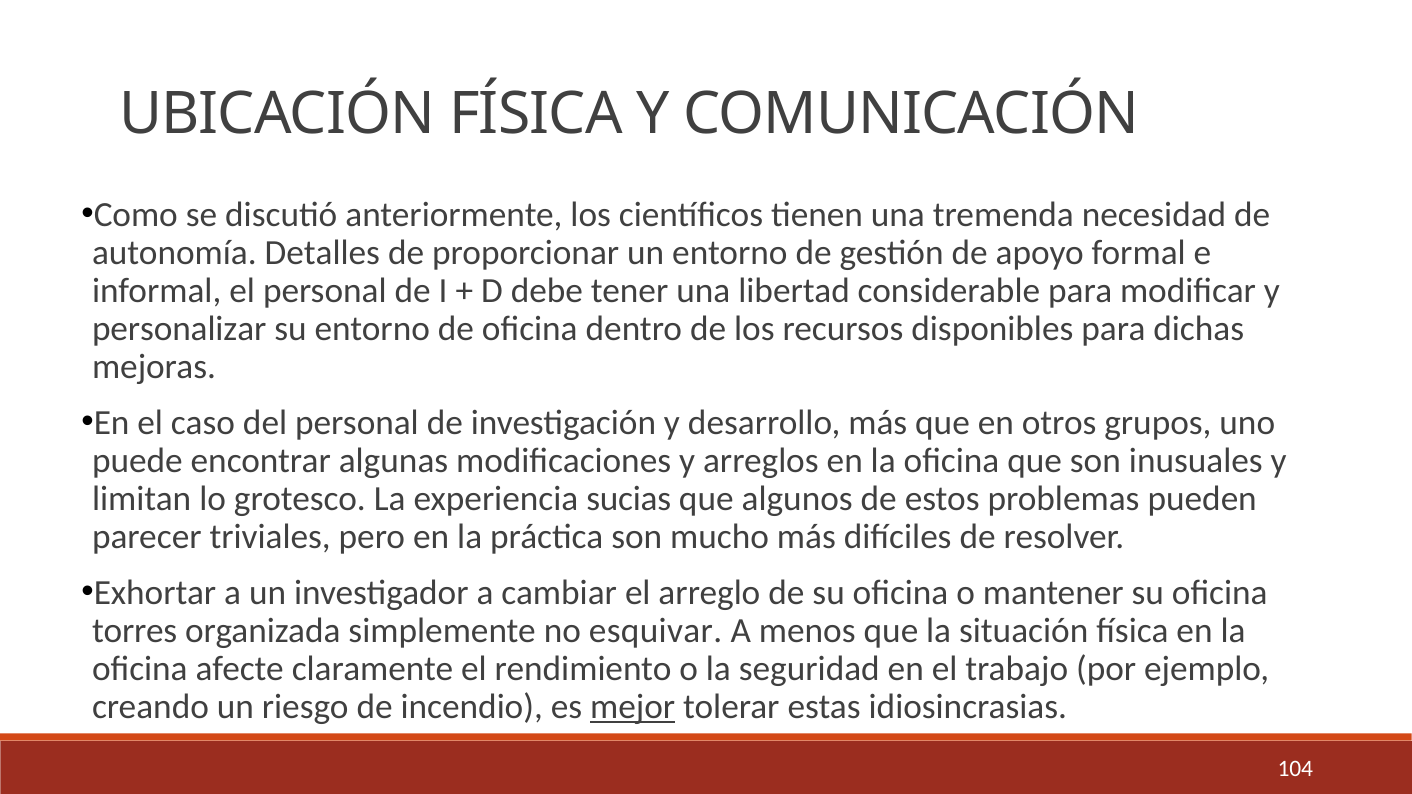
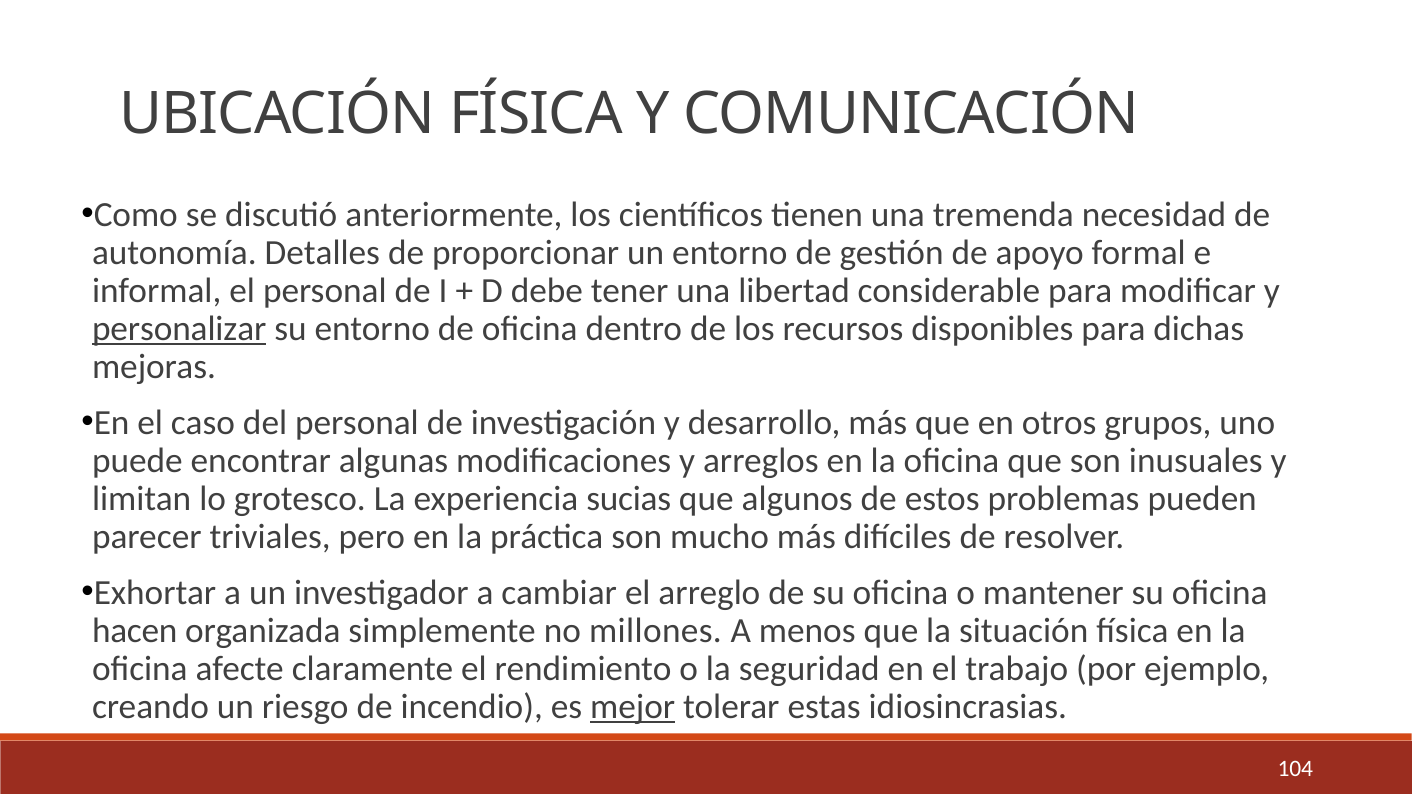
personalizar underline: none -> present (179, 329)
torres: torres -> hacen (135, 631)
esquivar: esquivar -> millones (656, 631)
